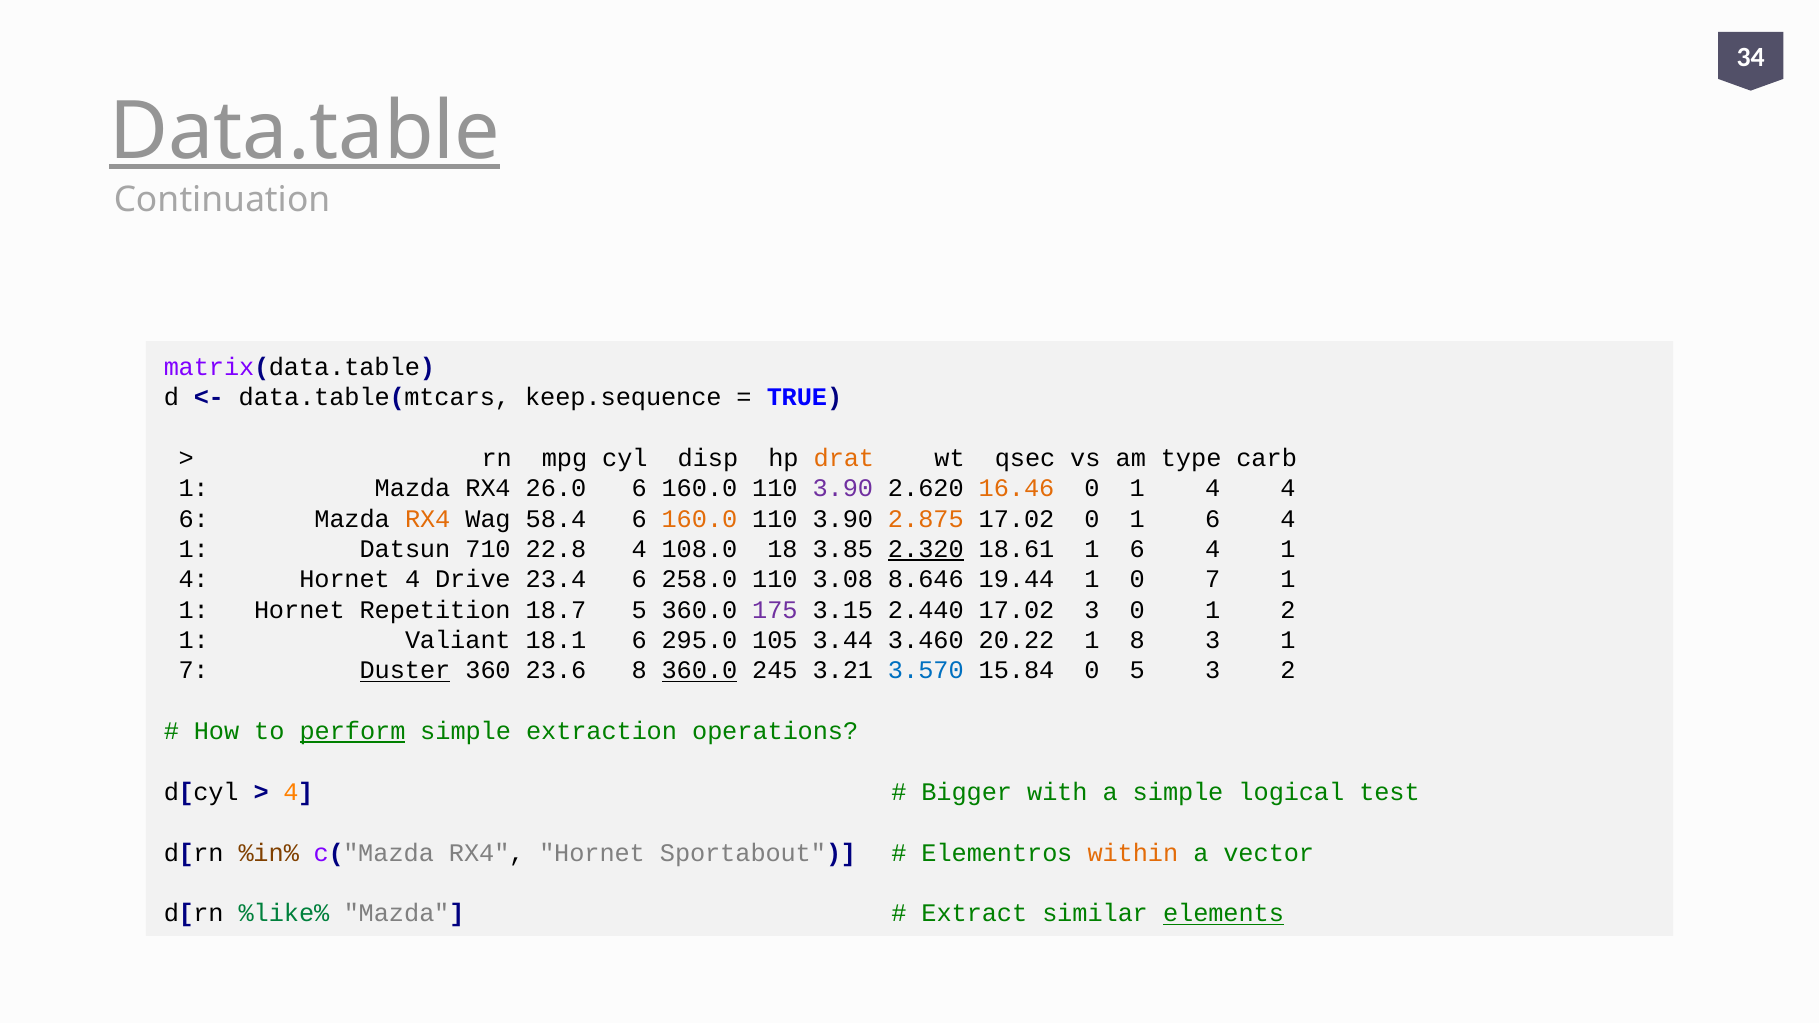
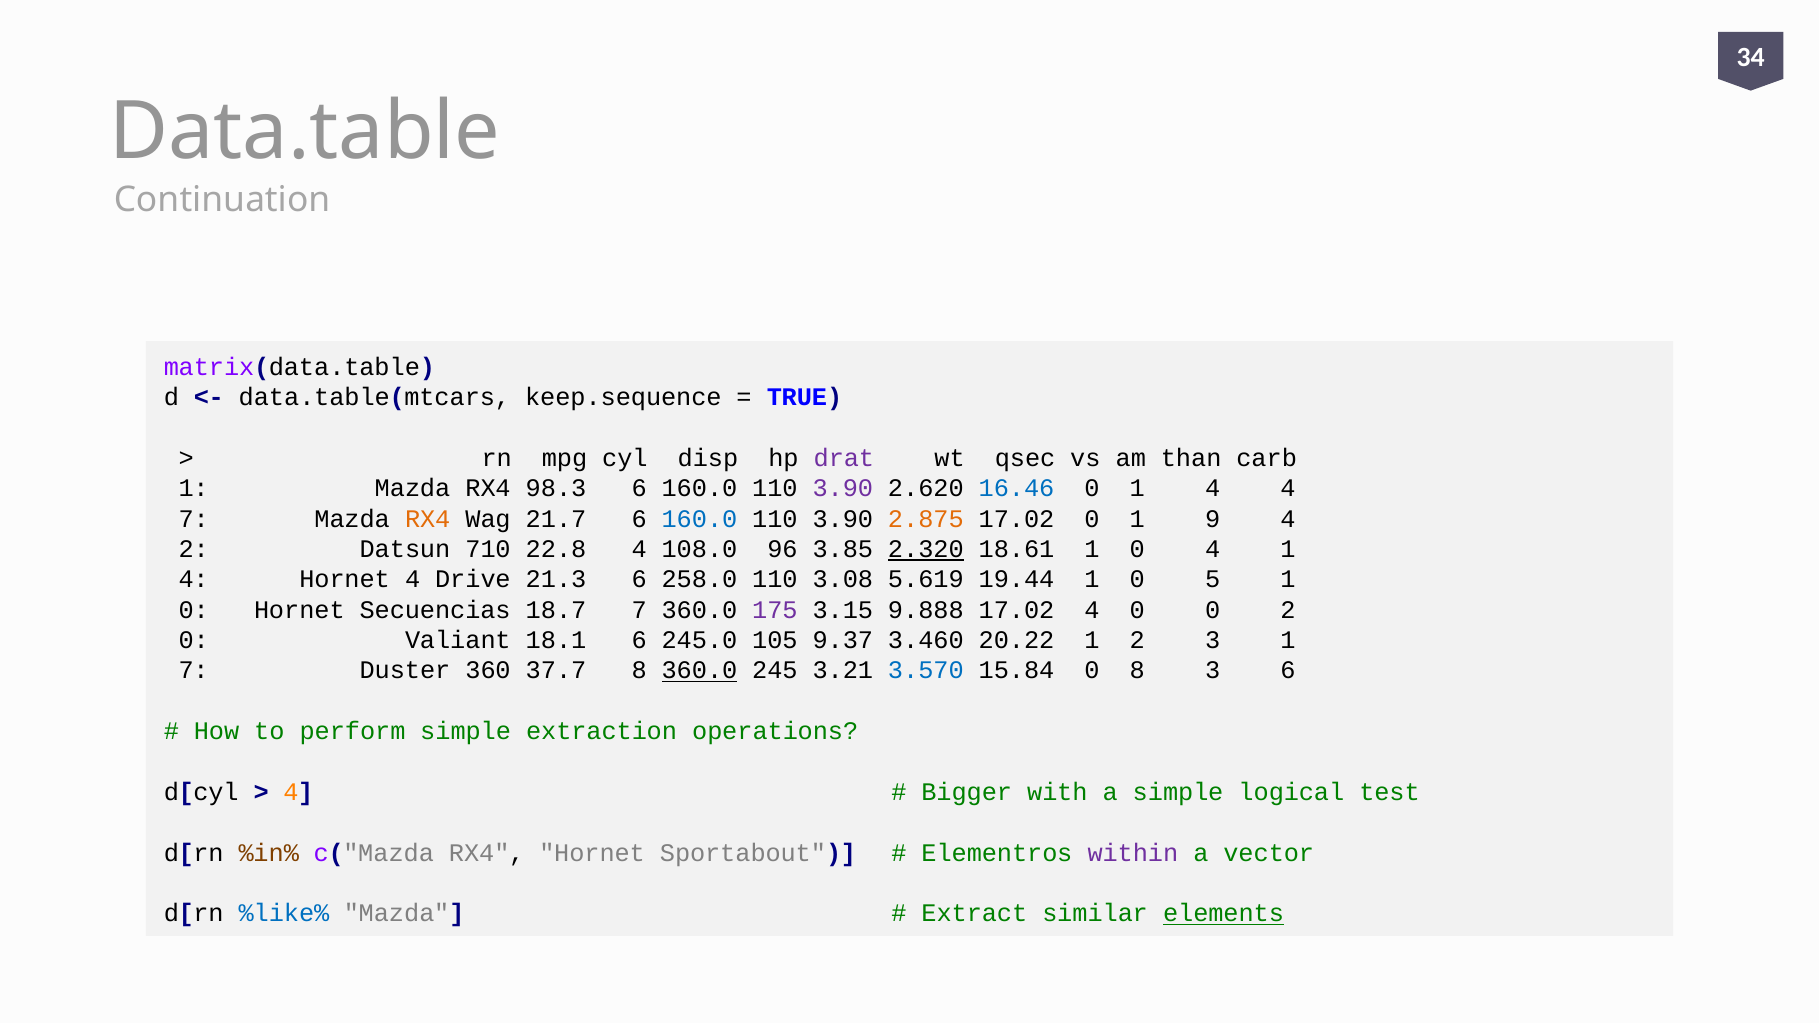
Data.table underline: present -> none (305, 132)
drat colour: orange -> purple (844, 458)
type: type -> than (1191, 458)
26.0: 26.0 -> 98.3 (556, 489)
16.46 colour: orange -> blue (1017, 489)
6: 6 -> 7 (194, 519)
58.4: 58.4 -> 21.7 (556, 519)
160.0 colour: orange -> blue (699, 519)
0 1 6: 6 -> 9 (1213, 519)
1: 1 -> 2 (194, 549)
18: 18 -> 96 (782, 549)
18.61 1 6: 6 -> 0 (1137, 549)
23.4: 23.4 -> 21.3 (556, 580)
8.646: 8.646 -> 5.619 (926, 580)
0 7: 7 -> 5 (1213, 580)
1: 1 -> 0 (194, 610)
Repetition: Repetition -> Secuencias (435, 610)
18.7 5: 5 -> 7 (639, 610)
2.440: 2.440 -> 9.888 (926, 610)
17.02 3: 3 -> 4 (1092, 610)
1: 1 -> 0 (1213, 610)
1: 1 -> 0 (194, 640)
295.0: 295.0 -> 245.0 (699, 640)
3.44: 3.44 -> 9.37 (843, 640)
1 8: 8 -> 2 (1137, 640)
Duster underline: present -> none (405, 671)
23.6: 23.6 -> 37.7 (556, 671)
0 5: 5 -> 8 (1137, 671)
3 2: 2 -> 6 (1288, 671)
perform underline: present -> none (353, 732)
within colour: orange -> purple (1133, 853)
%like% colour: green -> blue (284, 914)
